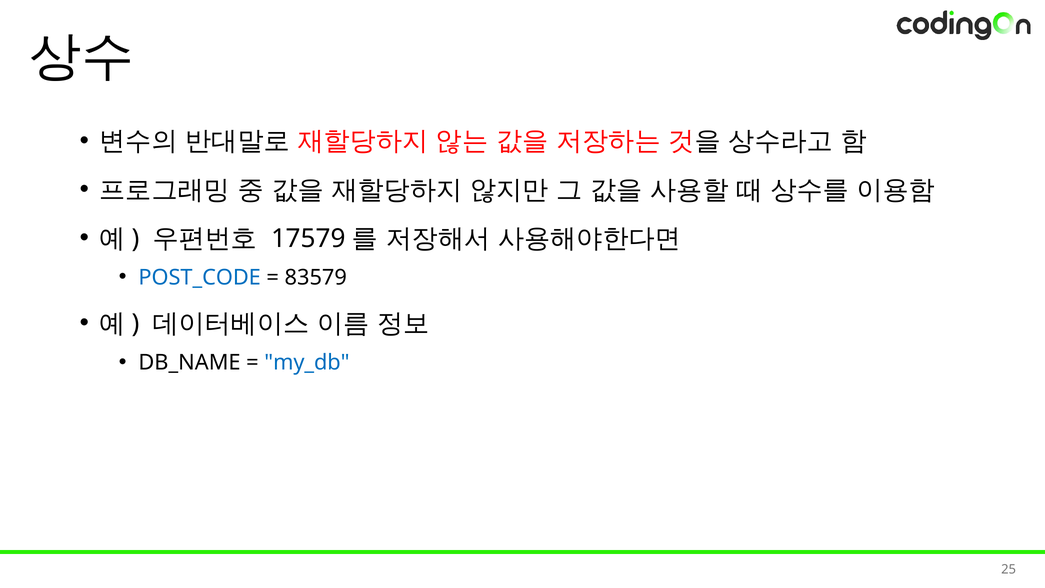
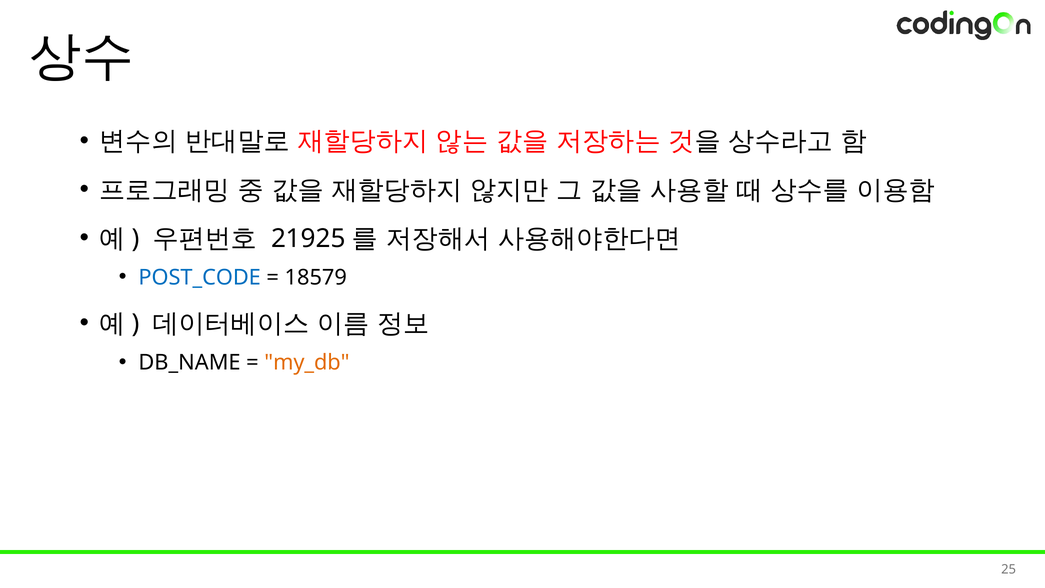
17579: 17579 -> 21925 (308, 238)
83579: 83579 -> 18579 (316, 277)
my_db colour: blue -> orange (307, 363)
